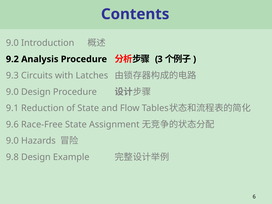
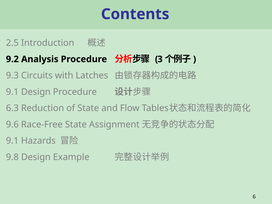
9.0: 9.0 -> 2.5 (12, 43)
9.0: 9.0 -> 9.1 (12, 92)
9.1: 9.1 -> 6.3 (12, 108)
9.0: 9.0 -> 9.1 (12, 141)
